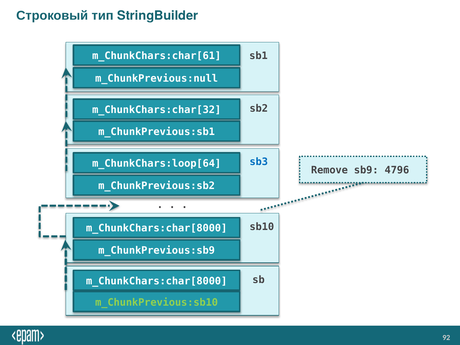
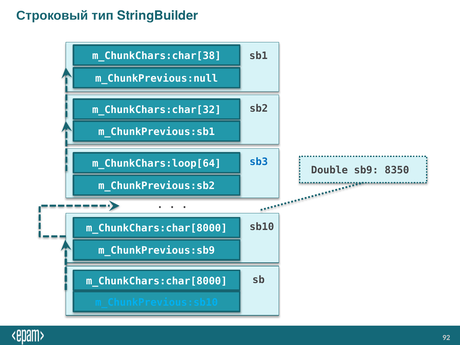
m_ChunkChars:char[61: m_ChunkChars:char[61 -> m_ChunkChars:char[38 (157, 56)
Remove: Remove -> Double (329, 170)
4796: 4796 -> 8350 (397, 170)
m_ChunkPrevious:sb10 colour: light green -> light blue (157, 302)
